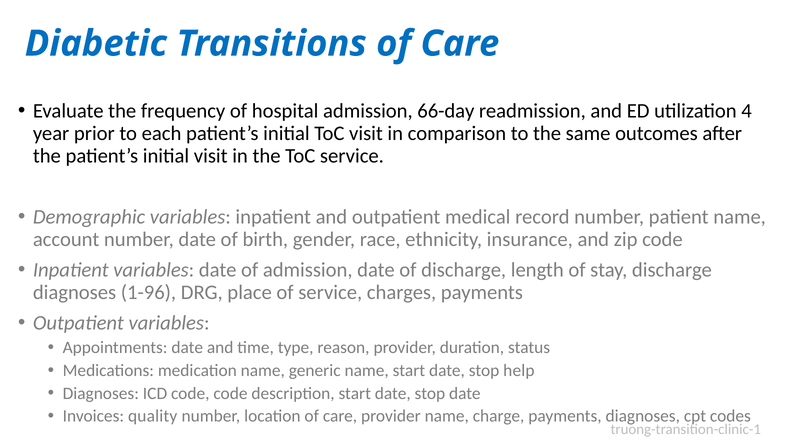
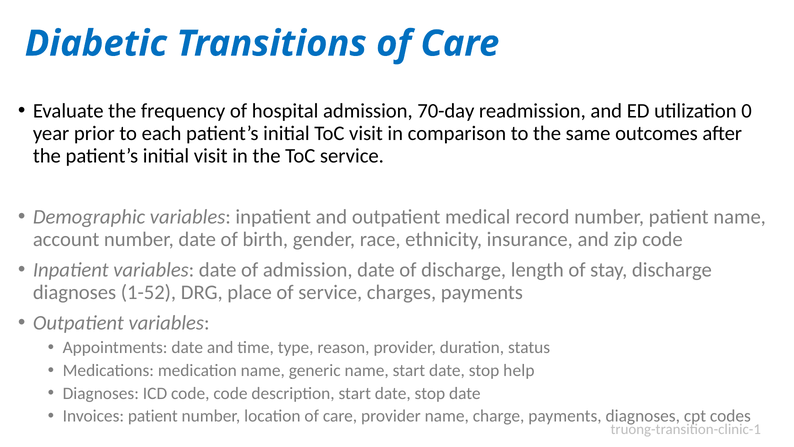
66-day: 66-day -> 70-day (446, 111)
4: 4 -> 0 (747, 111)
1-96: 1-96 -> 1-52 (148, 292)
Invoices quality: quality -> patient (153, 416)
